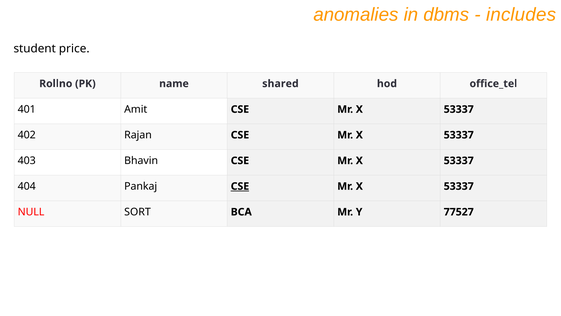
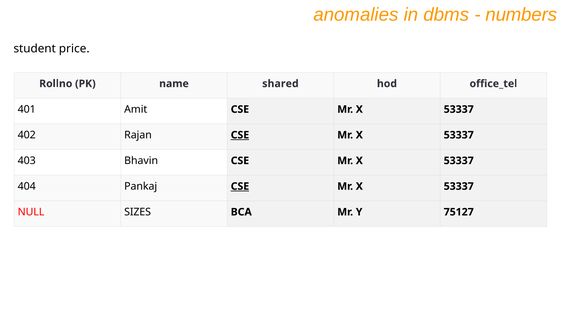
includes: includes -> numbers (521, 15)
CSE underline: none -> present (240, 135)
SORT: SORT -> SIZES (138, 212)
77527: 77527 -> 75127 (459, 212)
